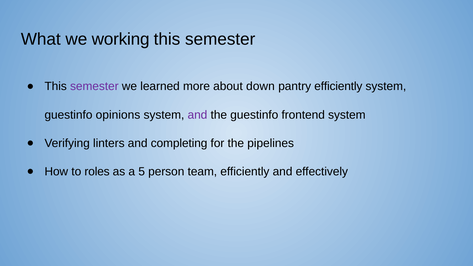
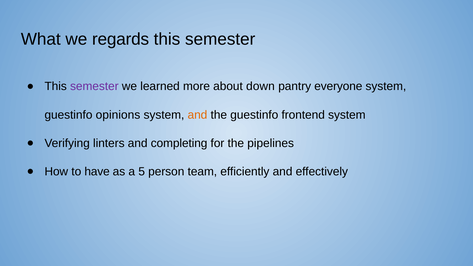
working: working -> regards (121, 39)
pantry efficiently: efficiently -> everyone (338, 86)
and colour: purple -> orange (197, 115)
roles: roles -> have (97, 172)
